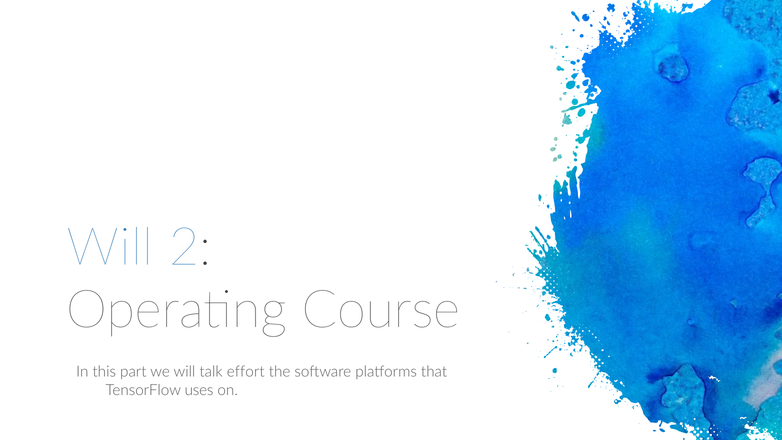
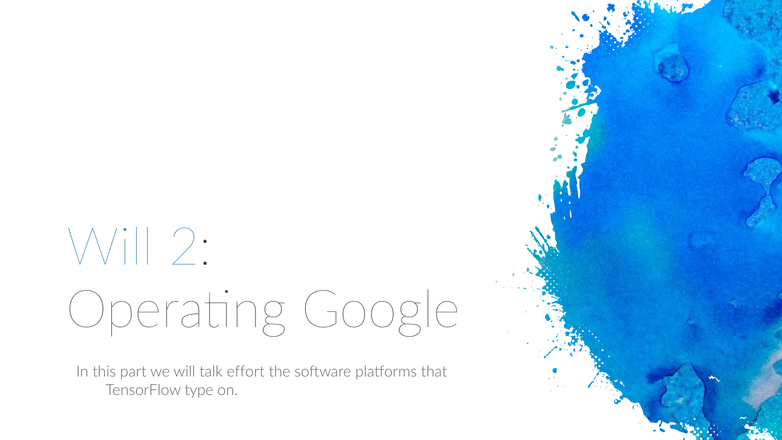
Course: Course -> Google (381, 310)
uses: uses -> type (199, 390)
